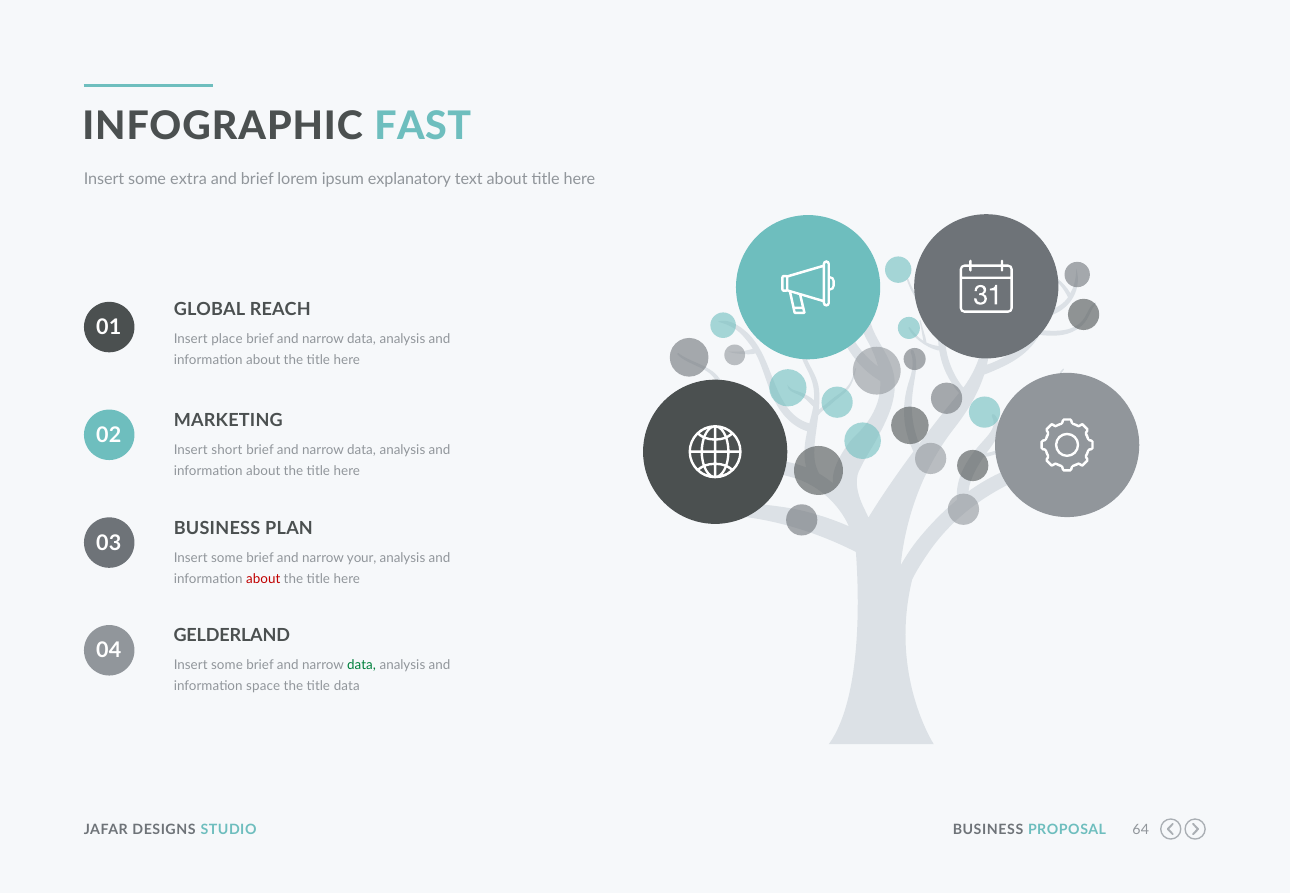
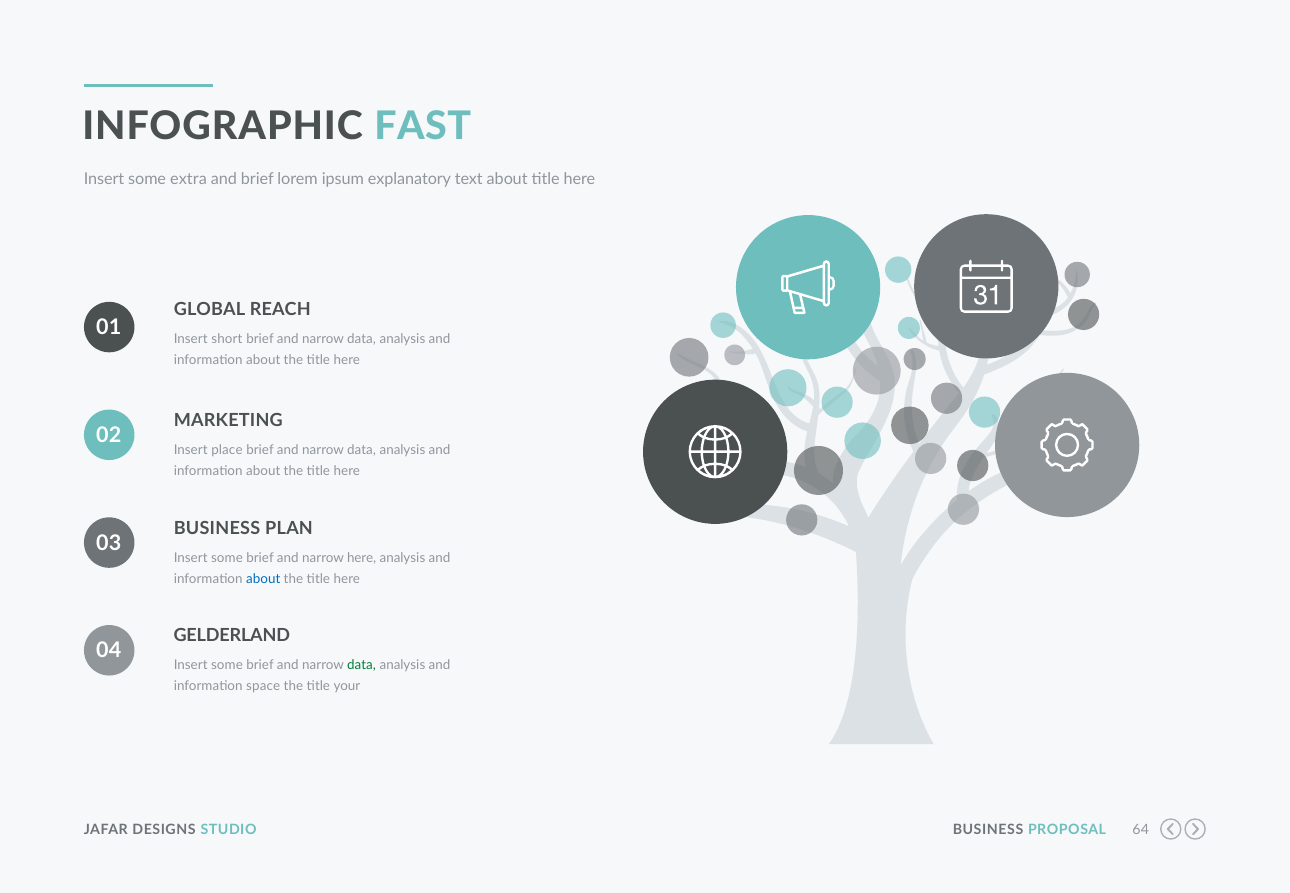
place: place -> short (227, 339)
short: short -> place (227, 450)
narrow your: your -> here (362, 559)
about colour: red -> blue (263, 579)
title data: data -> your (347, 686)
